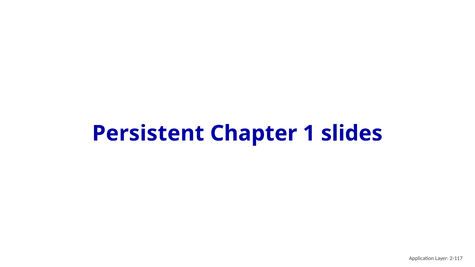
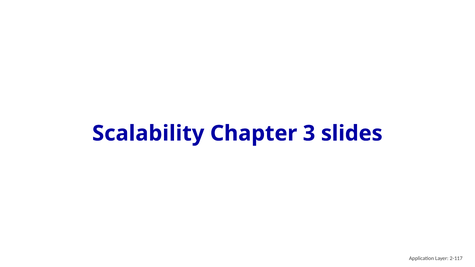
Persistent: Persistent -> Scalability (148, 133)
1: 1 -> 3 (309, 133)
